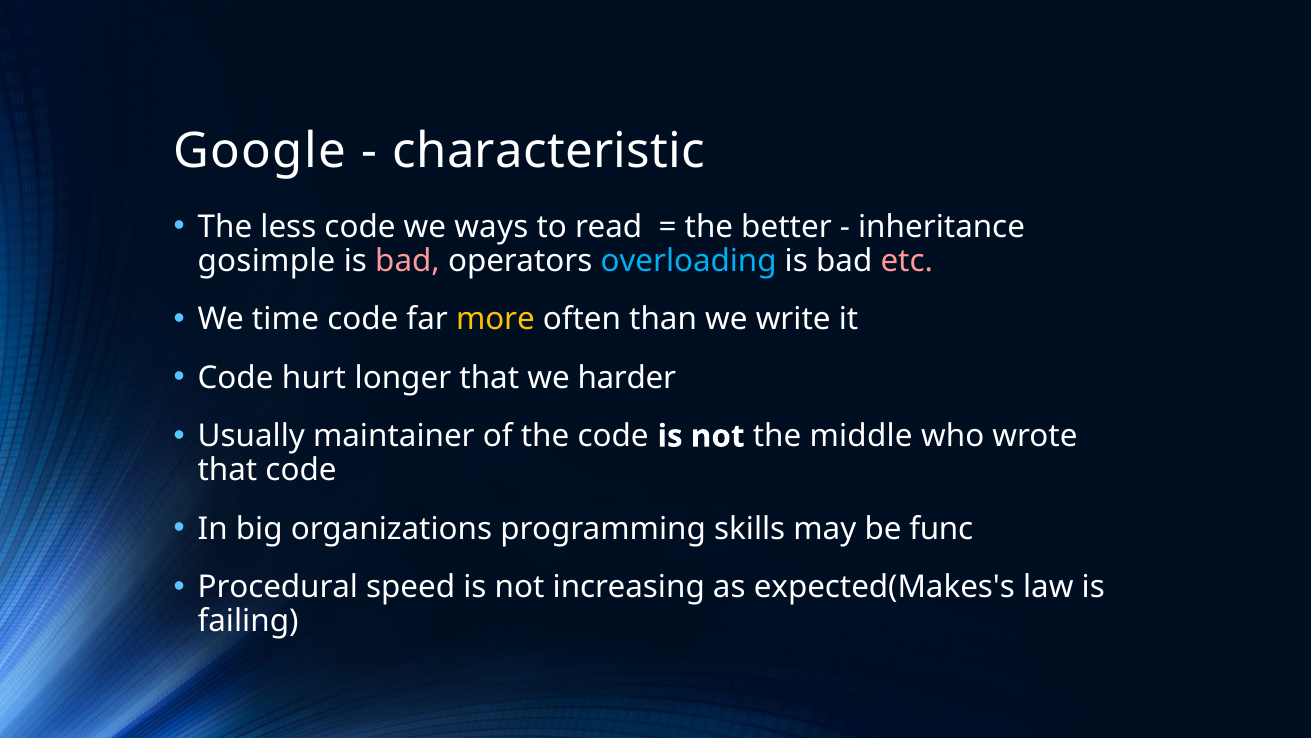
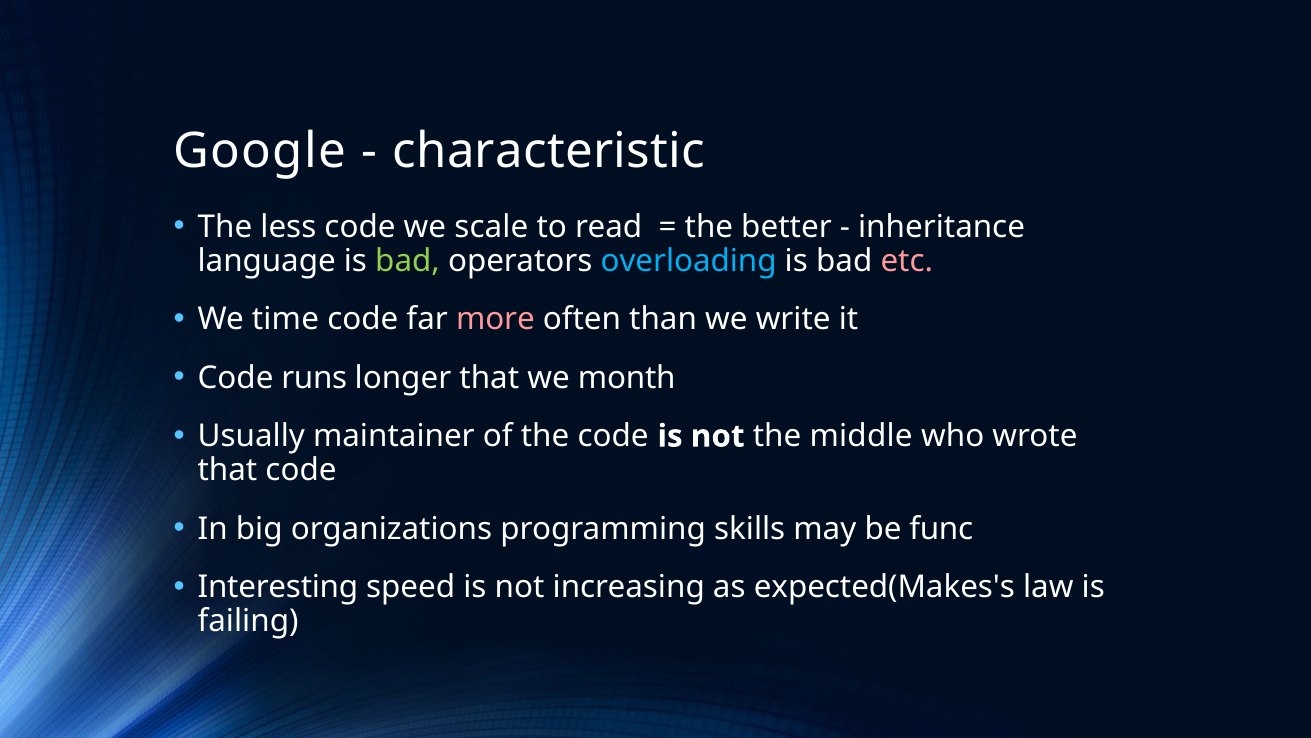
ways: ways -> scale (491, 227)
gosimple: gosimple -> language (267, 261)
bad colour: pink -> light green (408, 261)
more colour: yellow -> pink (495, 319)
hurt: hurt -> runs (314, 378)
harder: harder -> month (627, 378)
Procedural: Procedural -> Interesting (278, 587)
